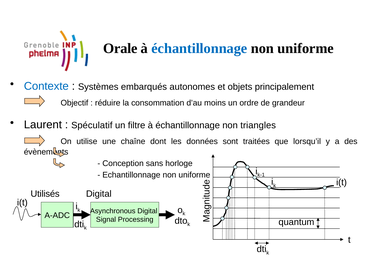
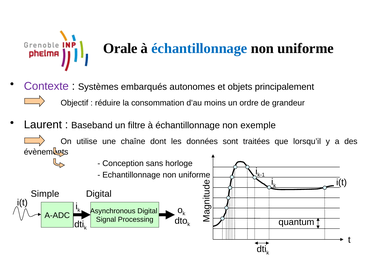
Contexte colour: blue -> purple (46, 86)
Spéculatif: Spéculatif -> Baseband (92, 125)
triangles: triangles -> exemple (258, 125)
Utilisés: Utilisés -> Simple (45, 194)
